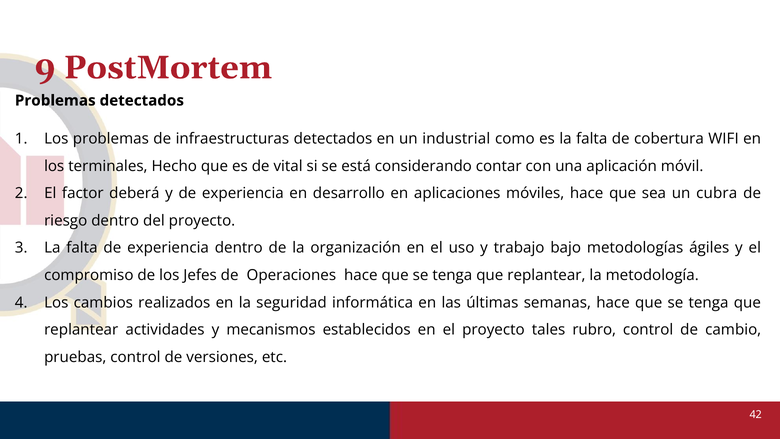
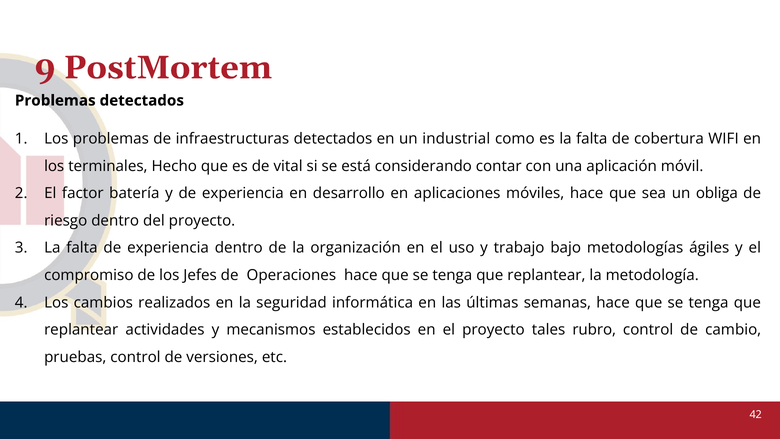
deberá: deberá -> batería (134, 193)
cubra: cubra -> obliga (717, 193)
